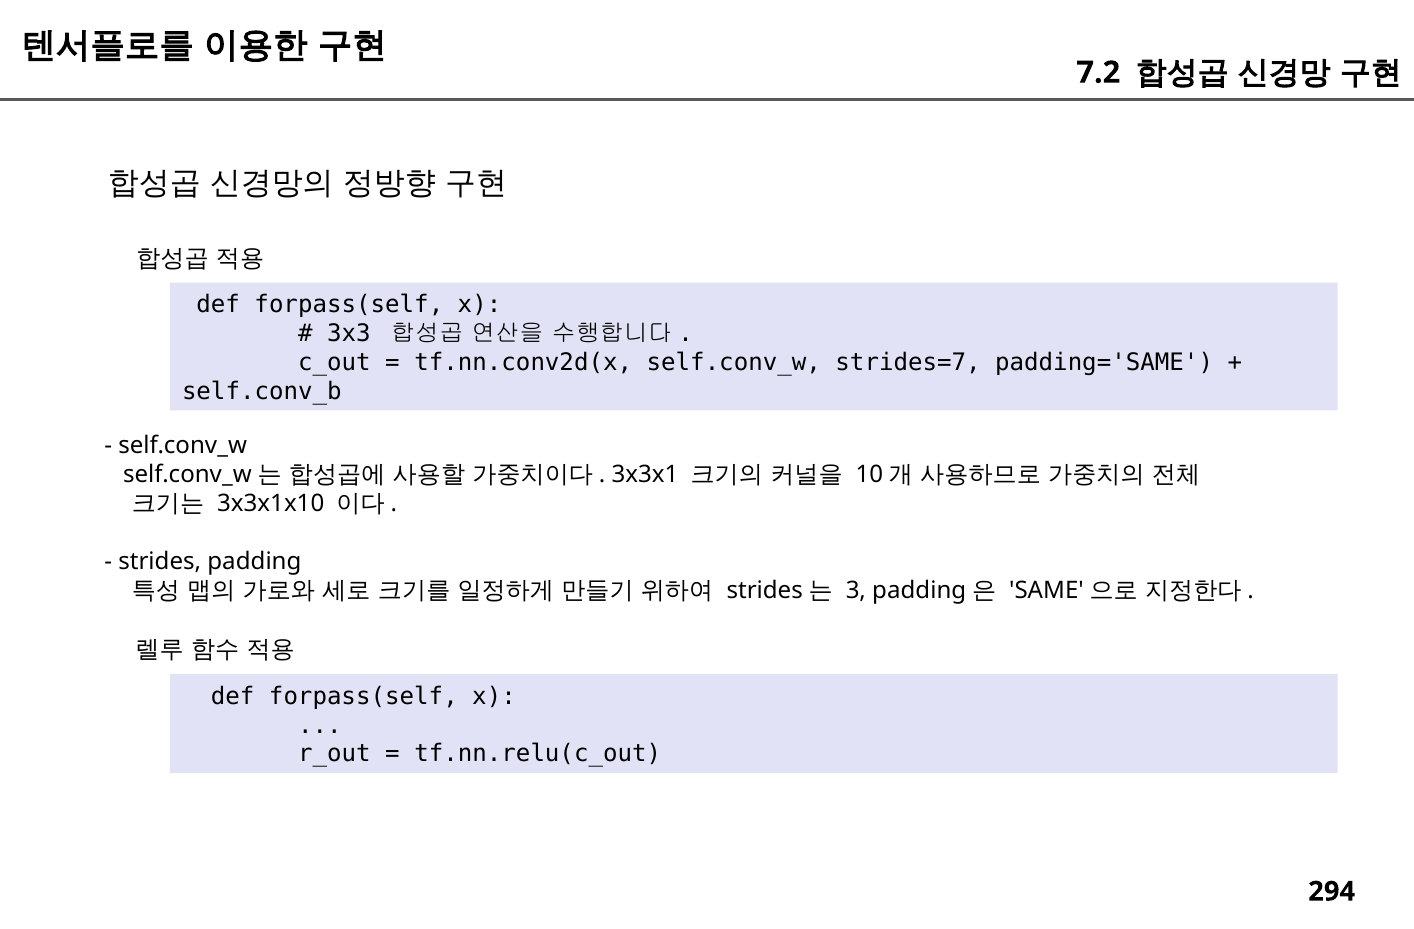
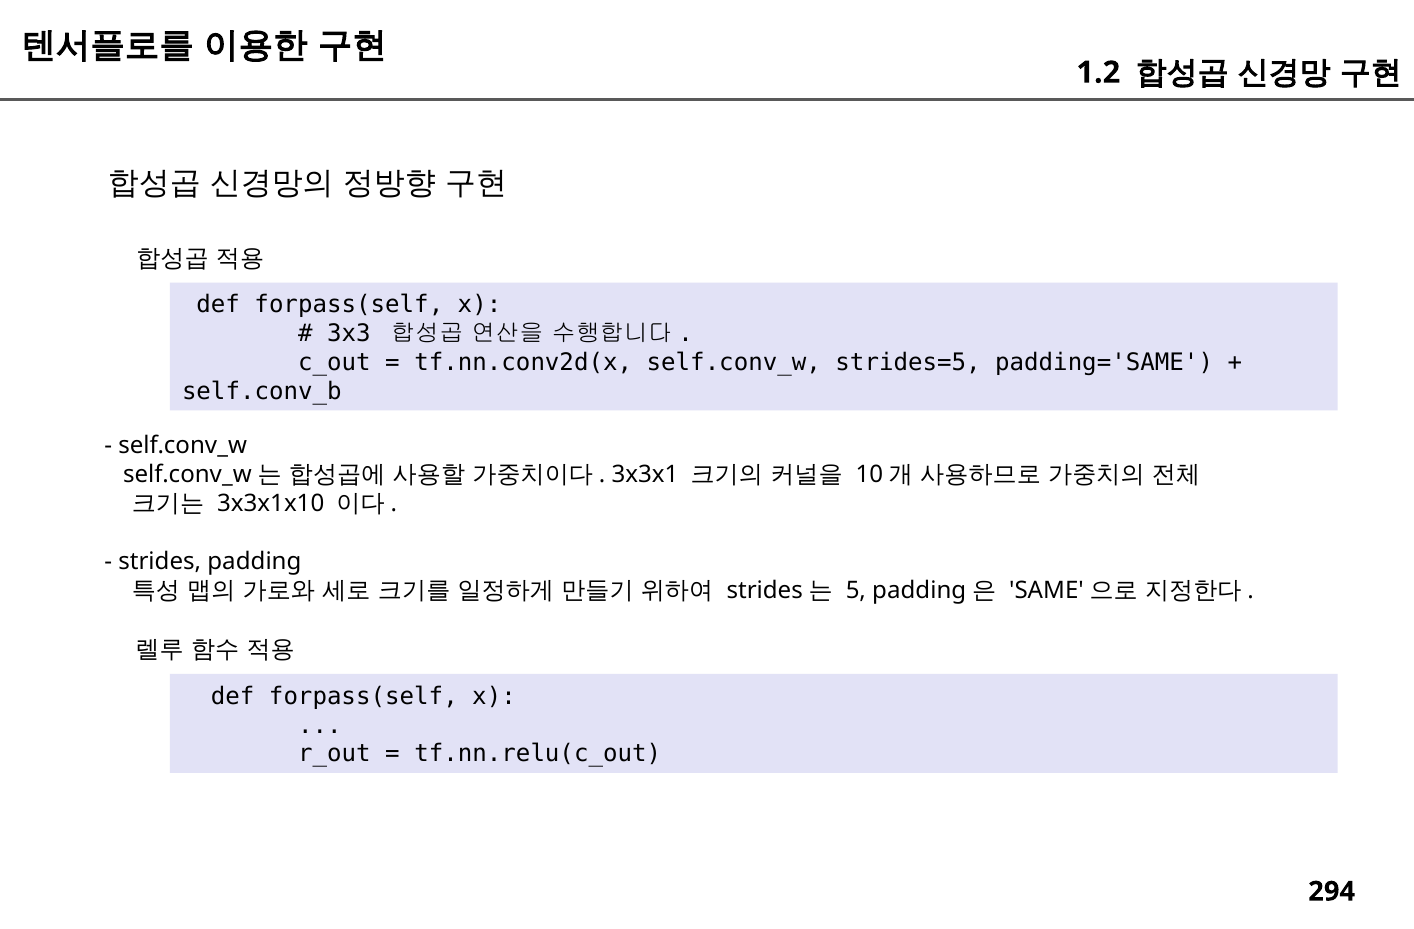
7.2: 7.2 -> 1.2 (1098, 72)
strides=7: strides=7 -> strides=5 (908, 362)
3: 3 -> 5 (856, 590)
